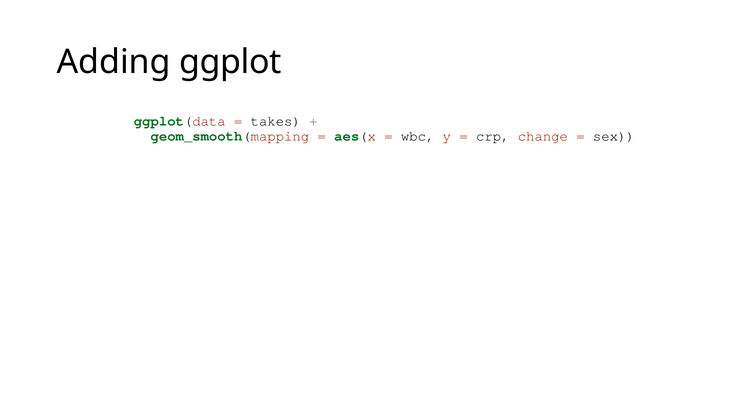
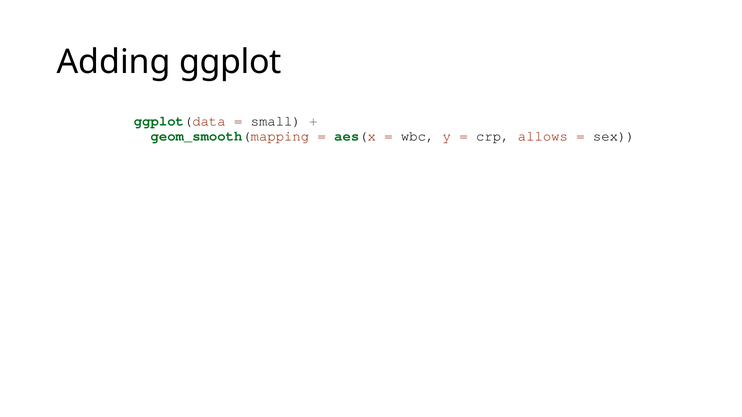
takes: takes -> small (276, 121)
change: change -> allows (543, 136)
